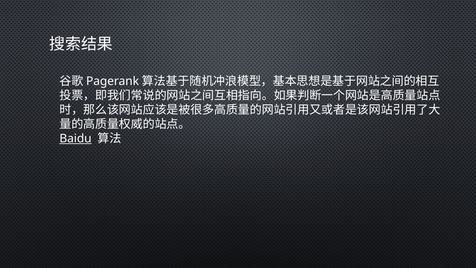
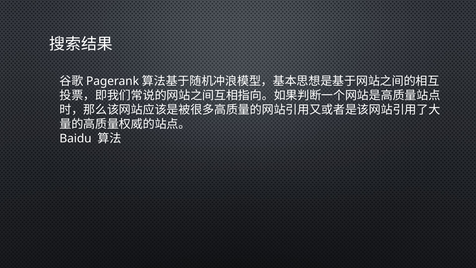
Baidu underline: present -> none (76, 138)
